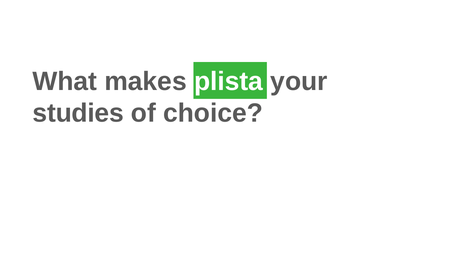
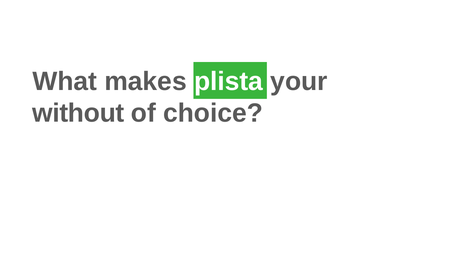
studies: studies -> without (78, 113)
